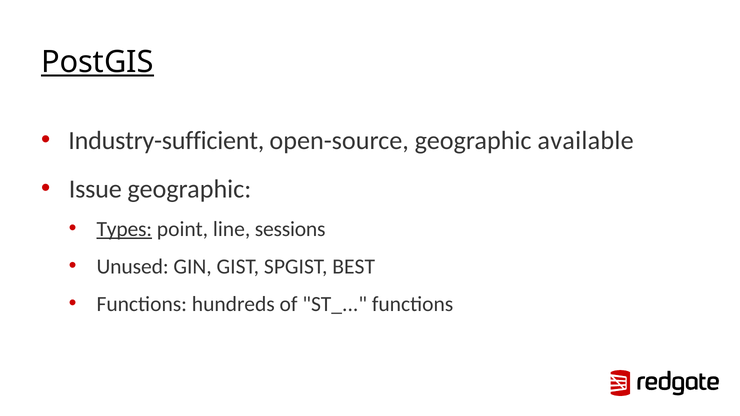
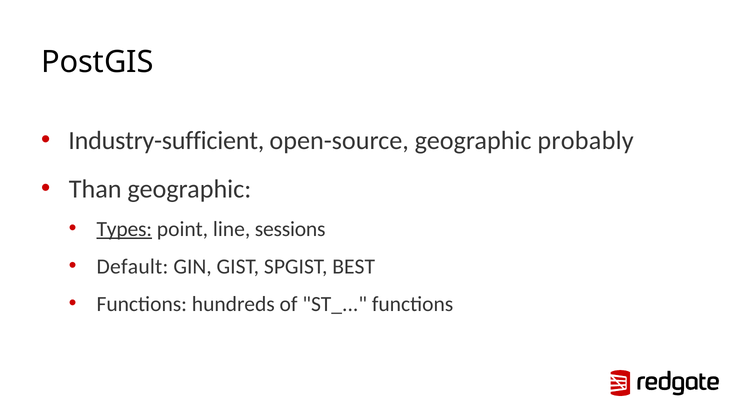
PostGIS underline: present -> none (97, 62)
available: available -> probably (586, 141)
Issue: Issue -> Than (95, 189)
Unused: Unused -> Default (132, 267)
